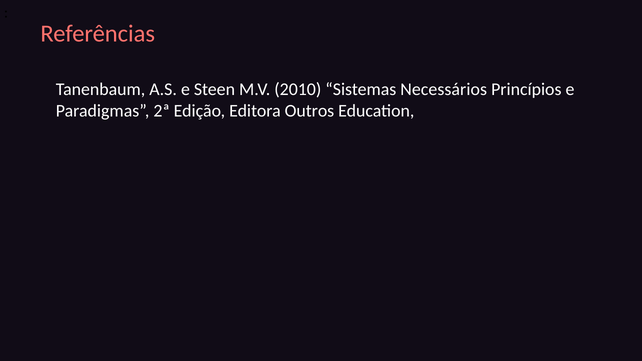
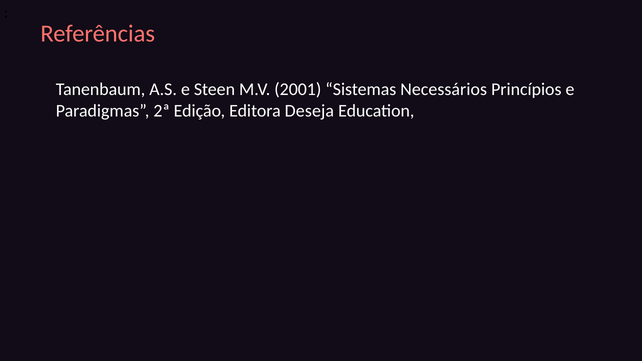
2010: 2010 -> 2001 (298, 89)
Outros: Outros -> Deseja (309, 111)
